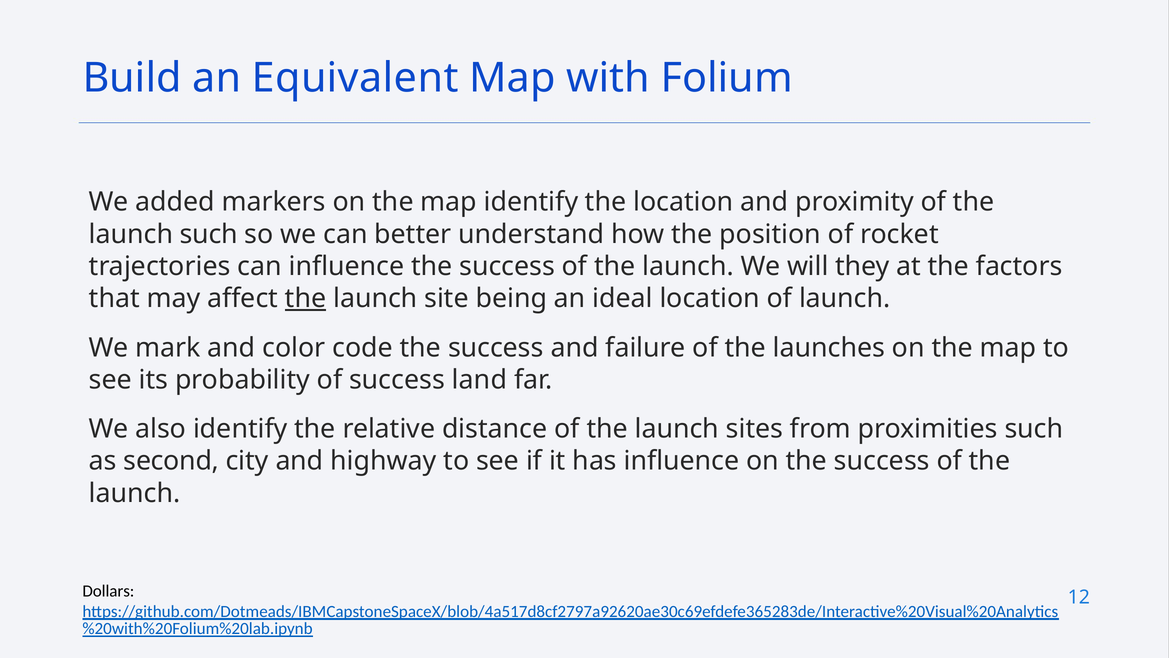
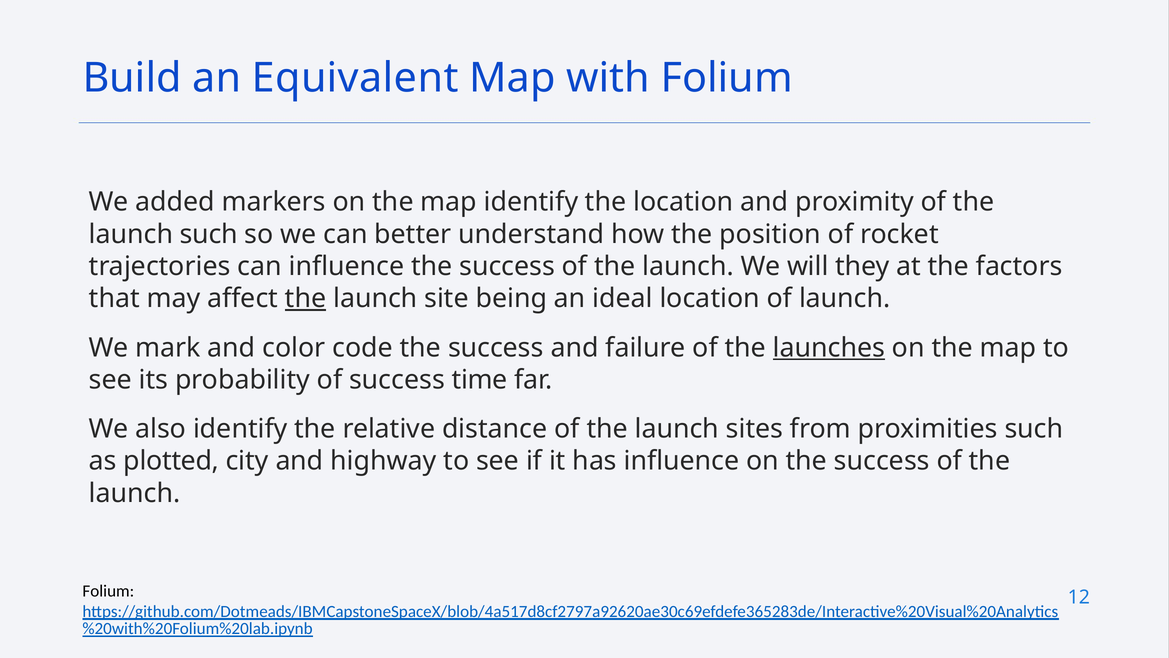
launches underline: none -> present (829, 347)
land: land -> time (480, 380)
second: second -> plotted (171, 461)
Dollars: Dollars -> Folium (108, 591)
